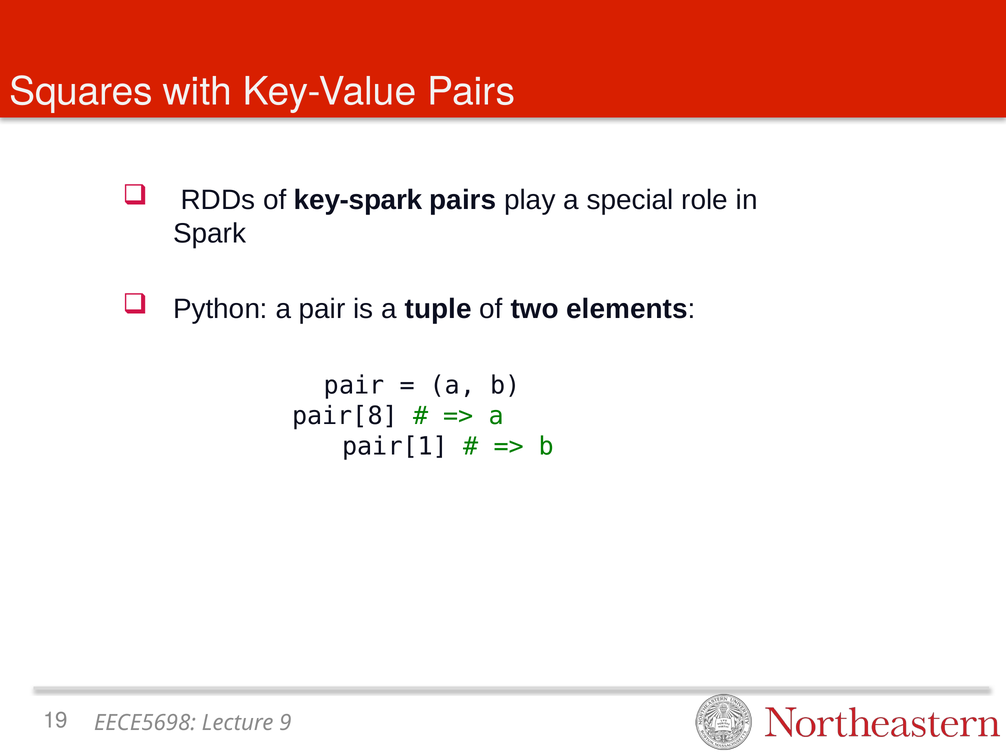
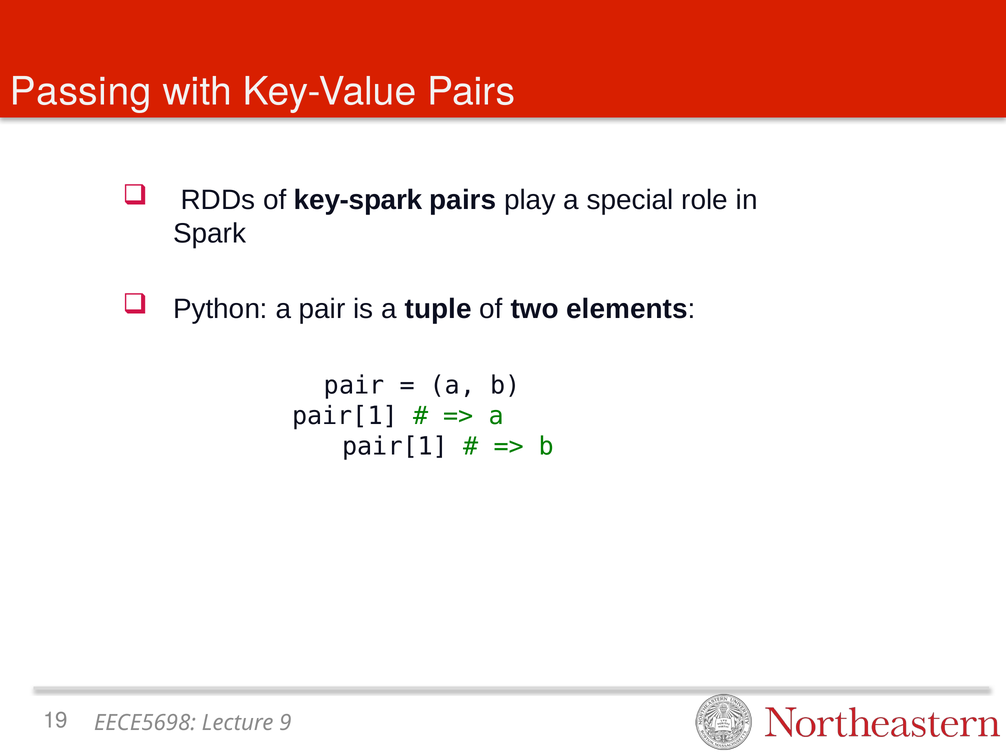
Squares: Squares -> Passing (81, 92)
pair[8: pair[8 -> pair[1 (345, 416)
